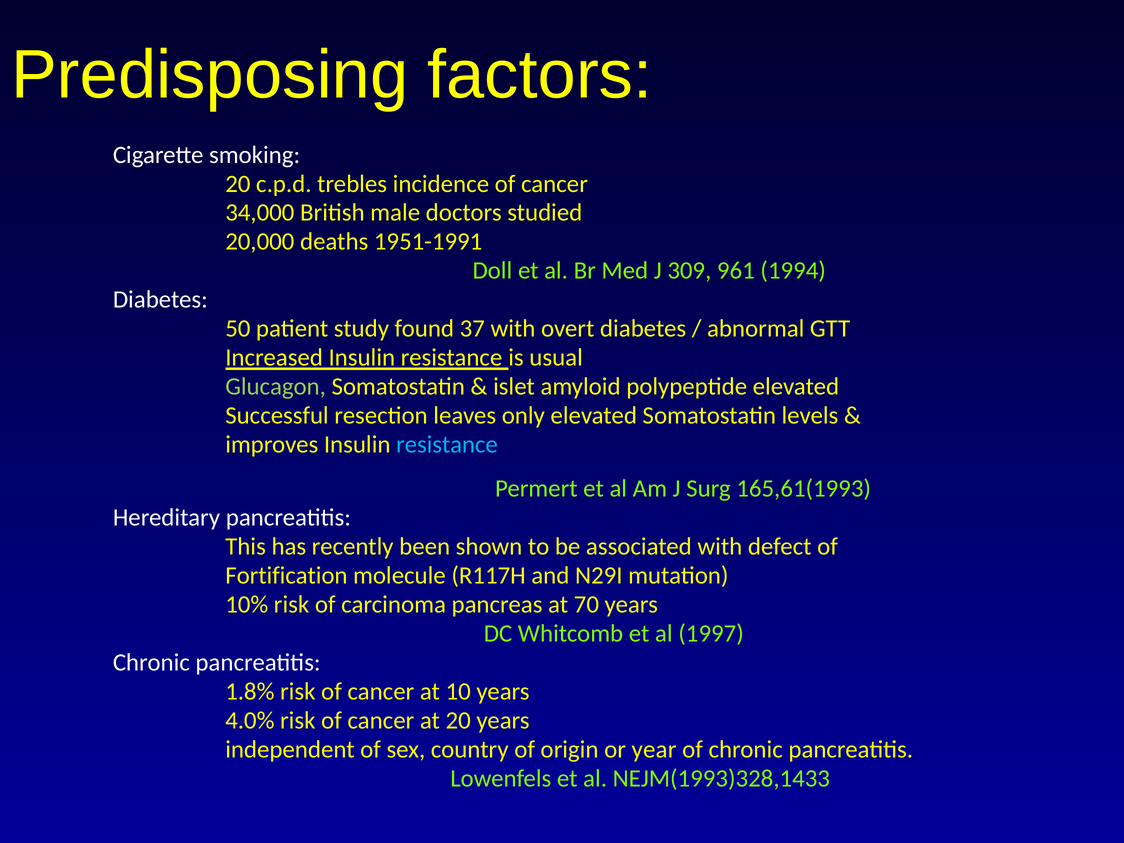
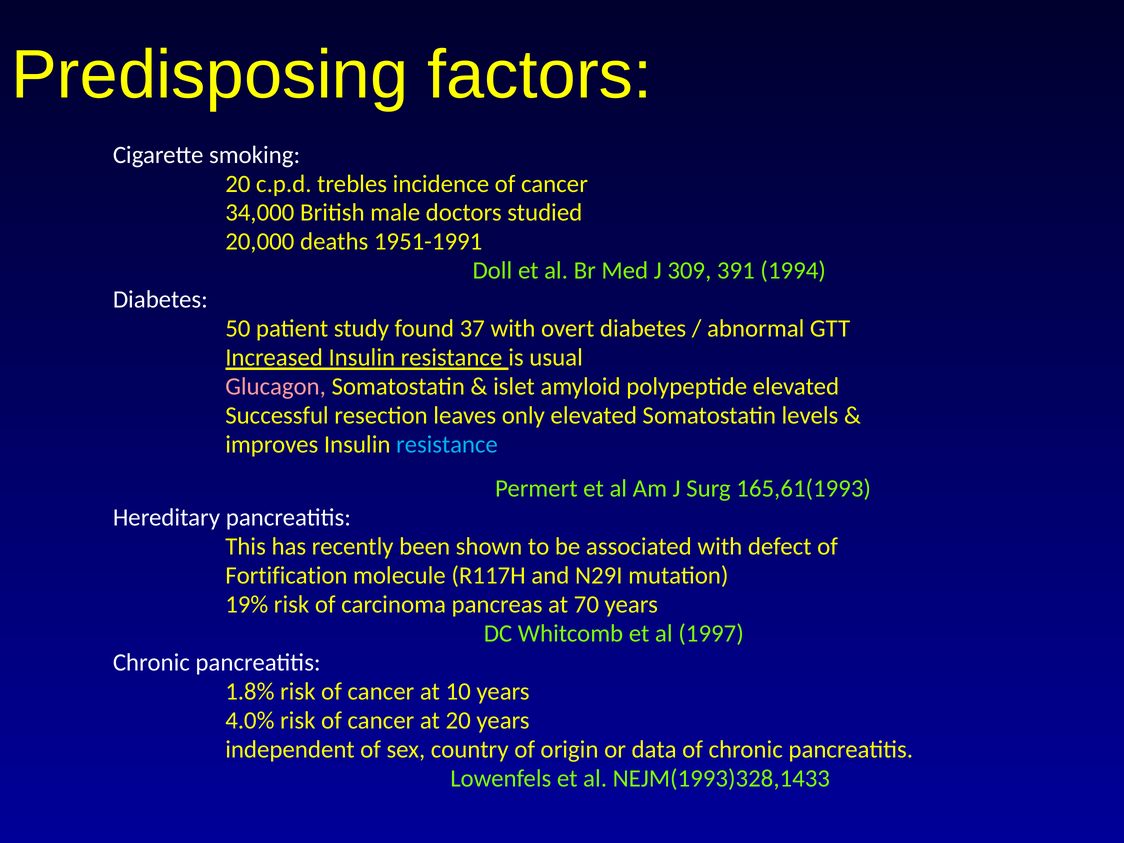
961: 961 -> 391 (736, 271)
Glucagon colour: light green -> pink (276, 387)
10%: 10% -> 19% (247, 605)
year: year -> data (654, 749)
